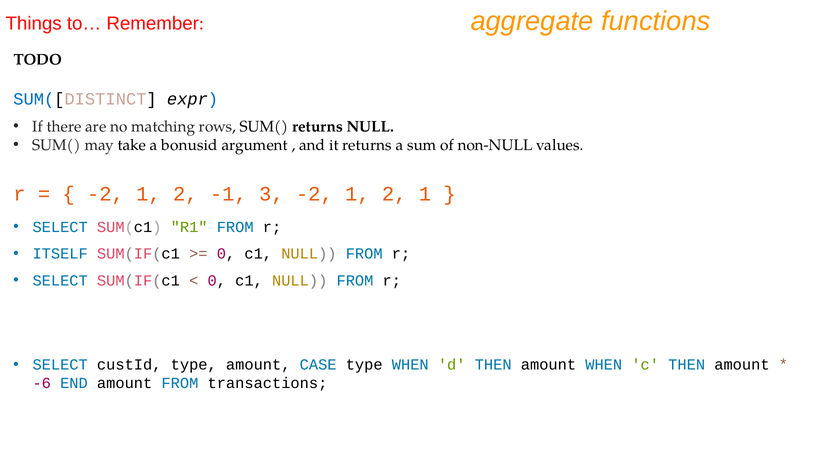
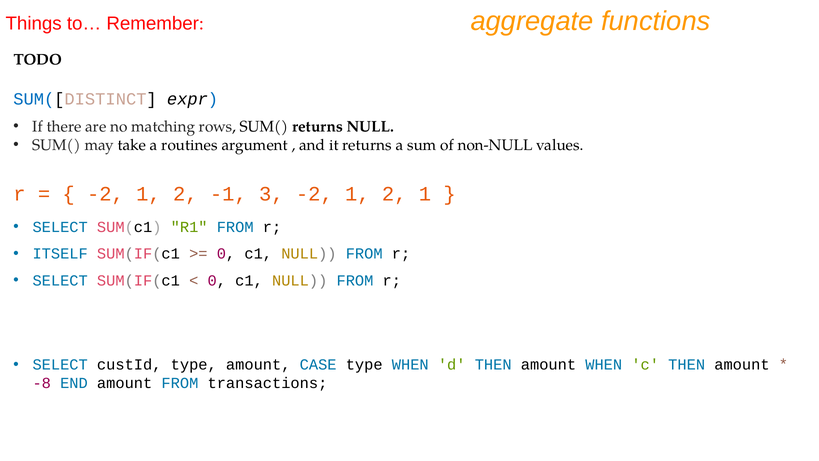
bonusid: bonusid -> routines (190, 145)
-6: -6 -> -8 (42, 383)
